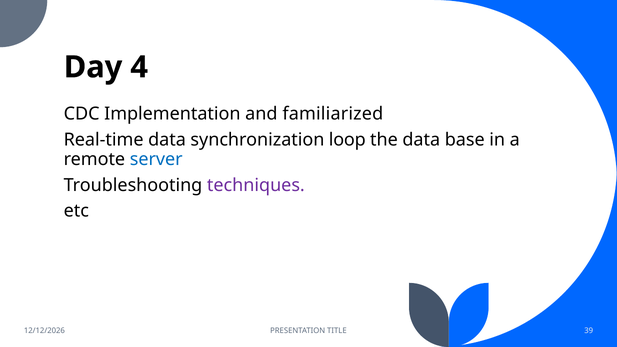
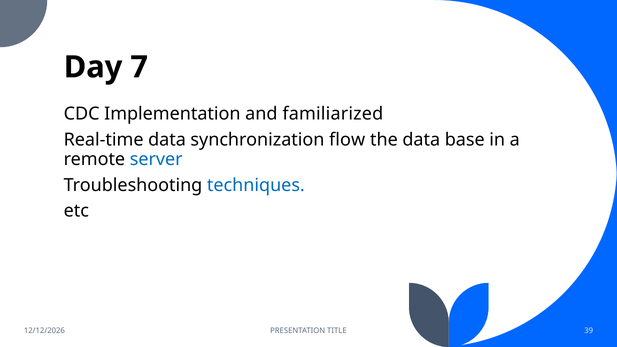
4: 4 -> 7 (139, 67)
loop: loop -> flow (347, 140)
techniques colour: purple -> blue (256, 185)
